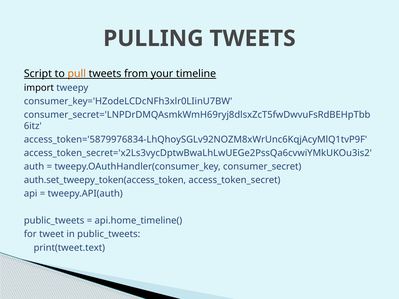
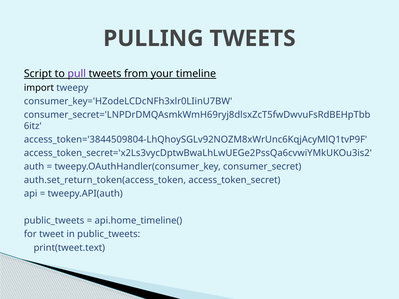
pull colour: orange -> purple (77, 74)
access_token='5879976834-LhQhoySGLv92NOZM8xWrUnc6KqjAcyMlQ1tvP9F: access_token='5879976834-LhQhoySGLv92NOZM8xWrUnc6KqjAcyMlQ1tvP9F -> access_token='3844509804-LhQhoySGLv92NOZM8xWrUnc6KqjAcyMlQ1tvP9F (196, 140)
auth.set_tweepy_token(access_token: auth.set_tweepy_token(access_token -> auth.set_return_token(access_token (105, 180)
